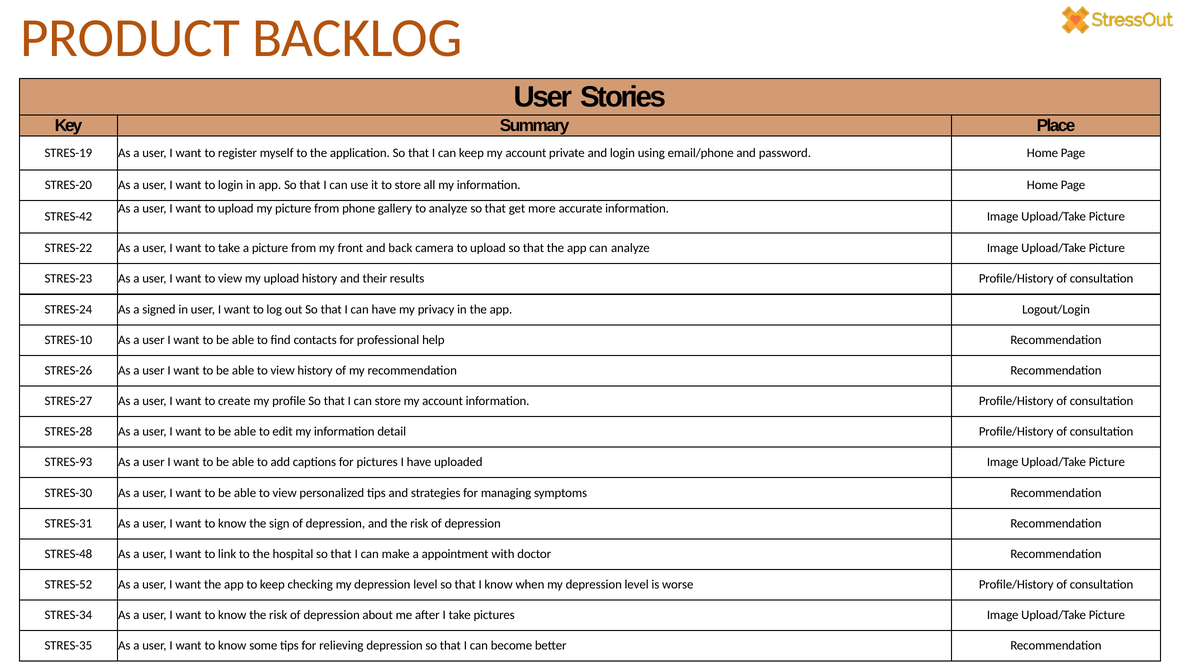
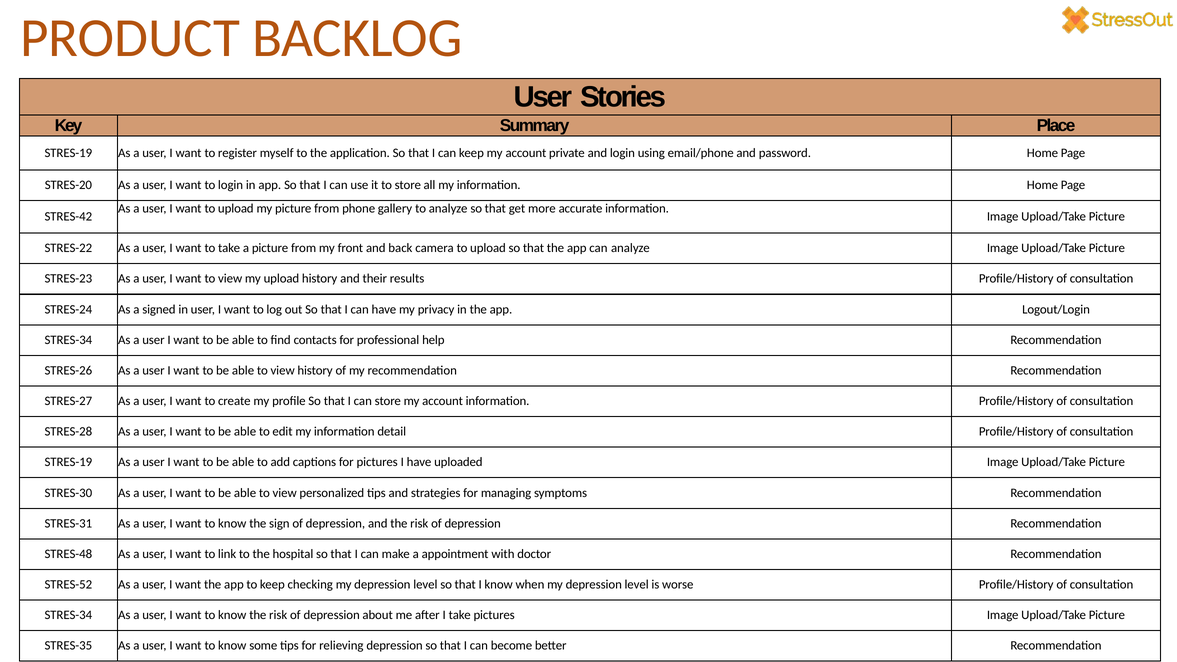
STRES-10: STRES-10 -> STRES-34 (68, 340)
STRES-93: STRES-93 -> STRES-19 (68, 462)
